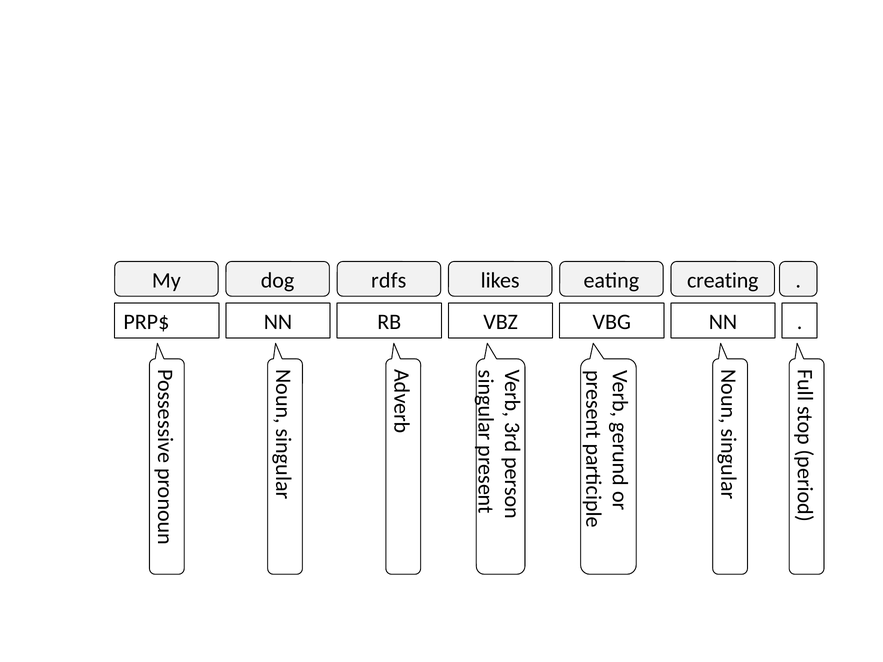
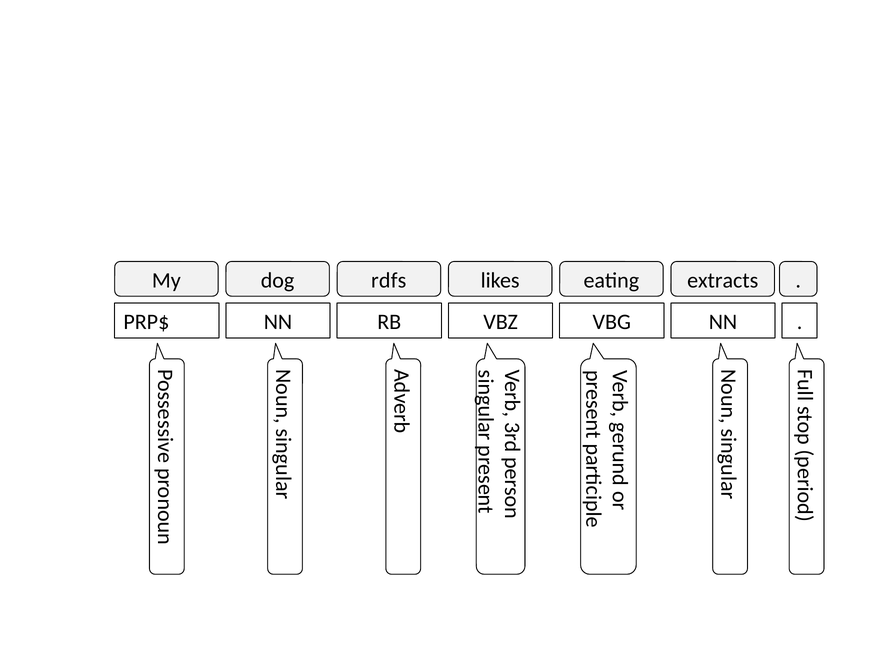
creating: creating -> extracts (723, 280)
